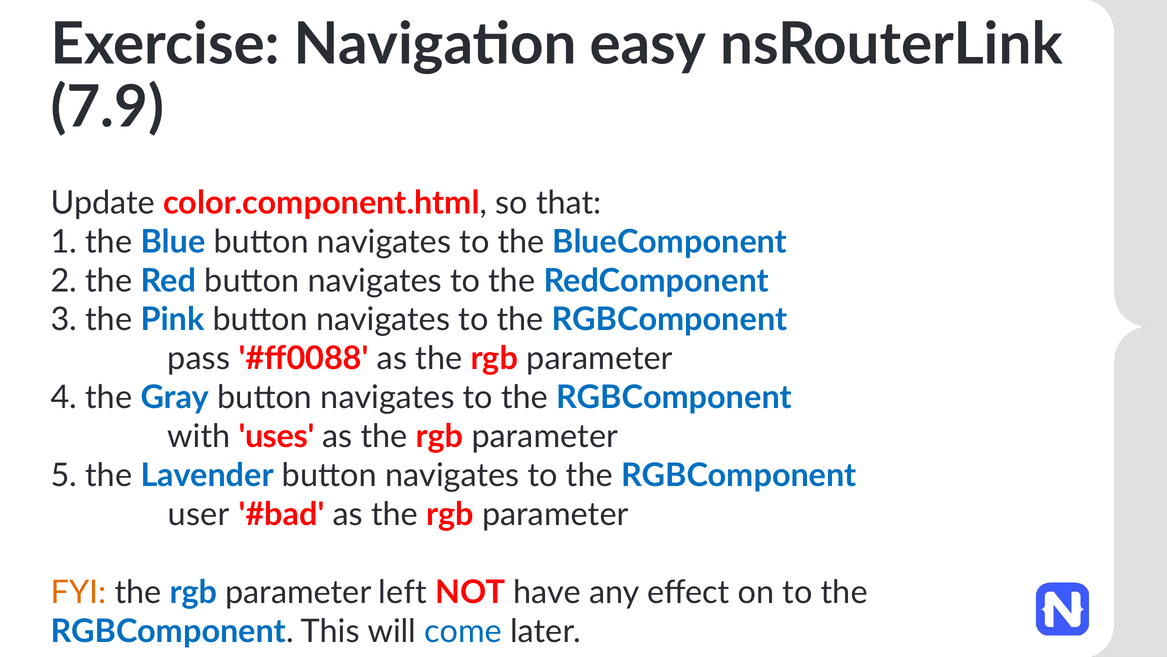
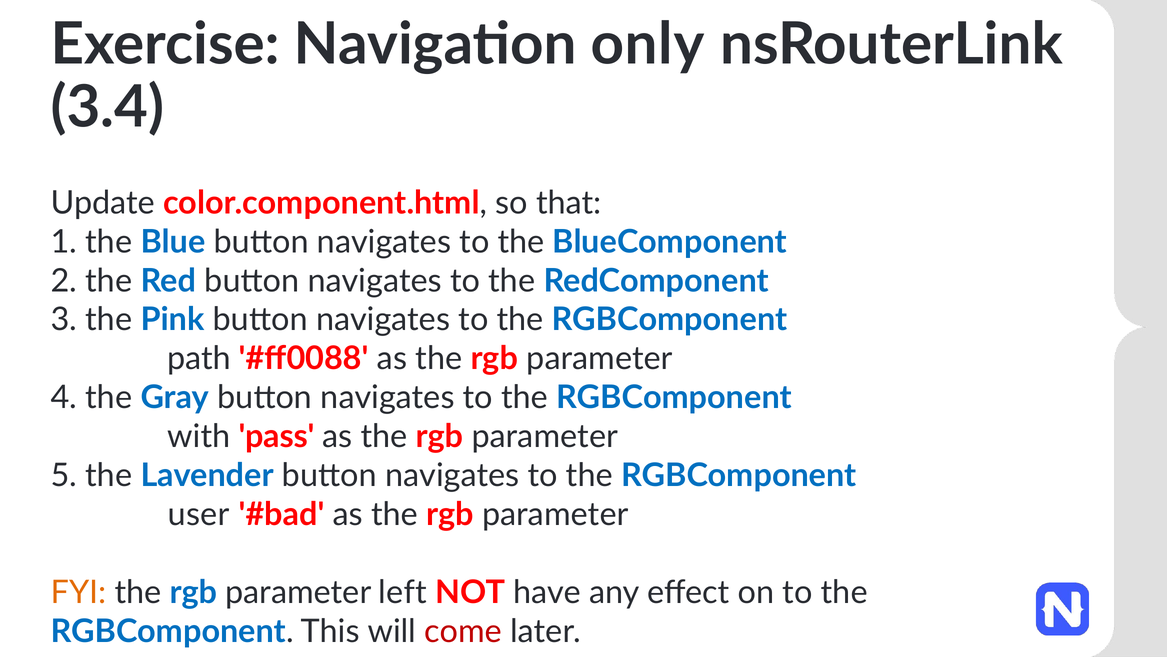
easy: easy -> only (648, 45)
7.9: 7.9 -> 3.4 (107, 108)
pass: pass -> path (199, 358)
uses: uses -> pass (277, 436)
come colour: blue -> red (463, 631)
